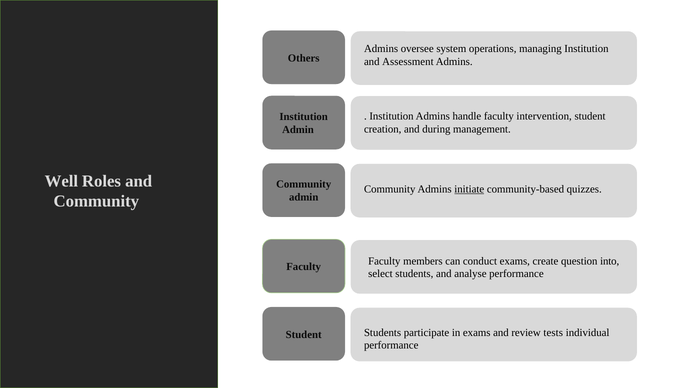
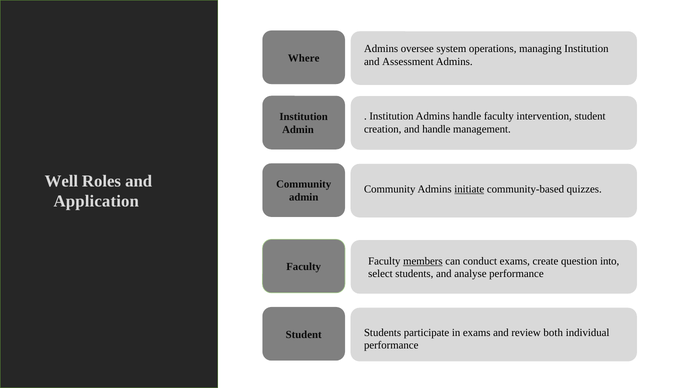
Others: Others -> Where (304, 58)
and during: during -> handle (436, 129)
Community: Community -> Application (96, 201)
members underline: none -> present (423, 261)
tests: tests -> both (553, 333)
